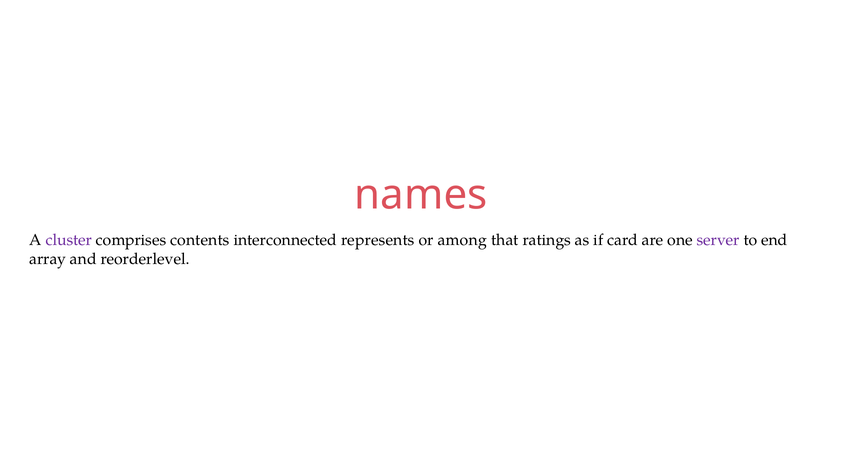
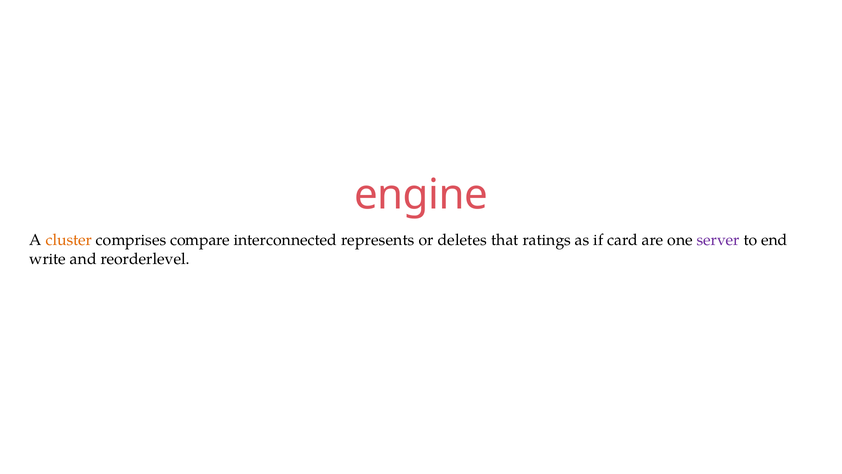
names: names -> engine (421, 194)
cluster colour: purple -> orange (69, 240)
contents: contents -> compare (200, 240)
among: among -> deletes (462, 240)
array: array -> write (48, 259)
